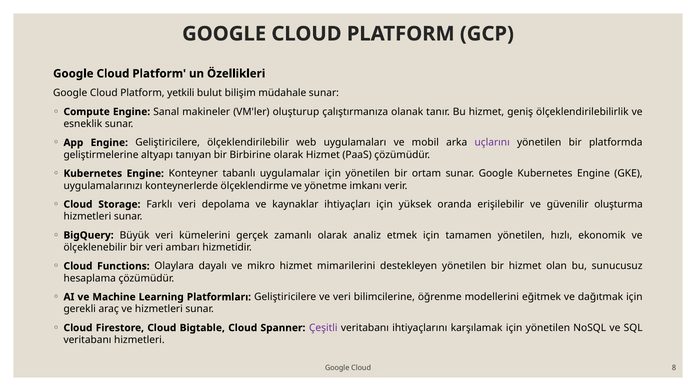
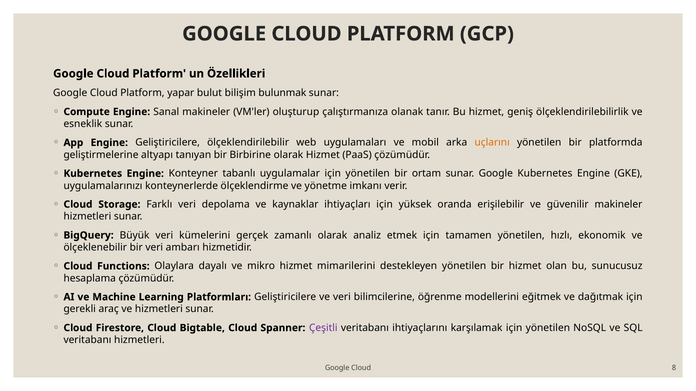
yetkili: yetkili -> yapar (181, 93)
müdahale: müdahale -> bulunmak (282, 93)
uçlarını colour: purple -> orange (492, 143)
güvenilir oluşturma: oluşturma -> makineler (618, 205)
